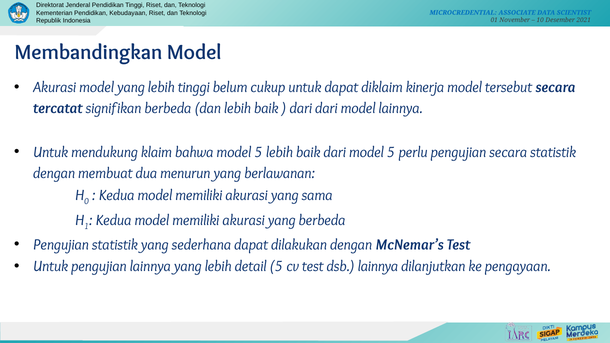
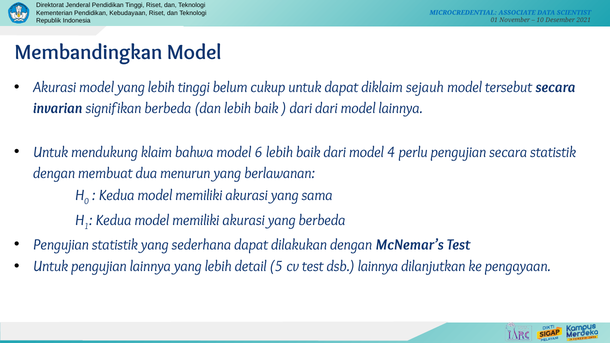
kinerja: kinerja -> sejauh (425, 87)
tercatat: tercatat -> invarian (58, 108)
bahwa model 5: 5 -> 6 (259, 152)
dari model 5: 5 -> 4 (391, 152)
